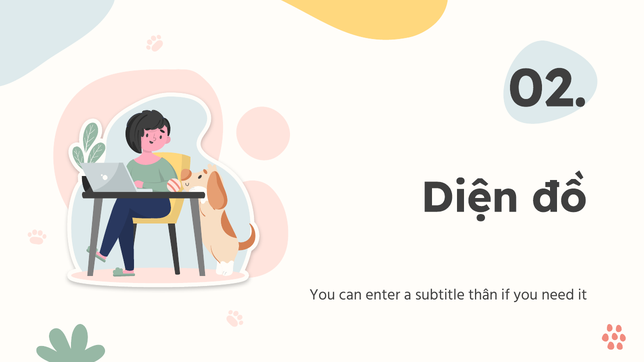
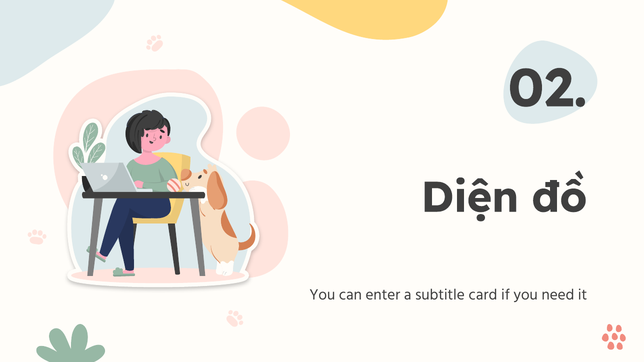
thân: thân -> card (483, 295)
